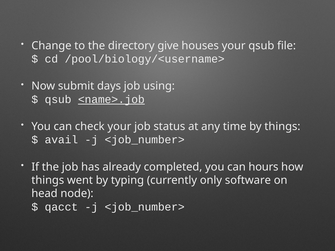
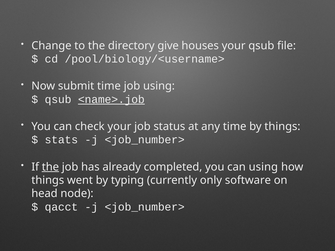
submit days: days -> time (109, 86)
avail: avail -> stats (61, 140)
the underline: none -> present (50, 167)
can hours: hours -> using (263, 167)
